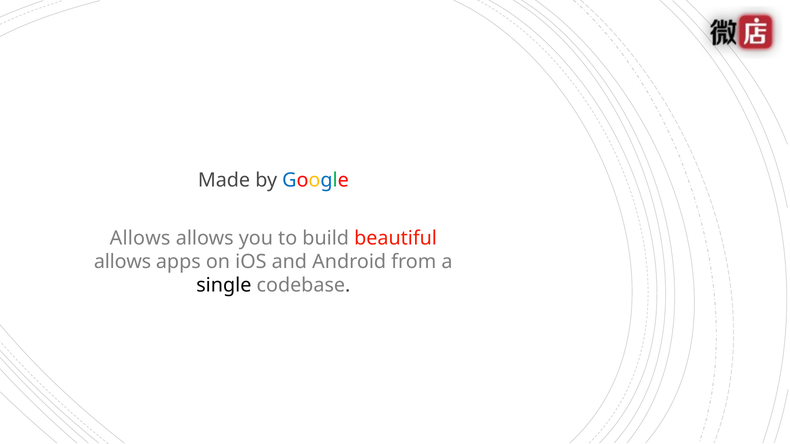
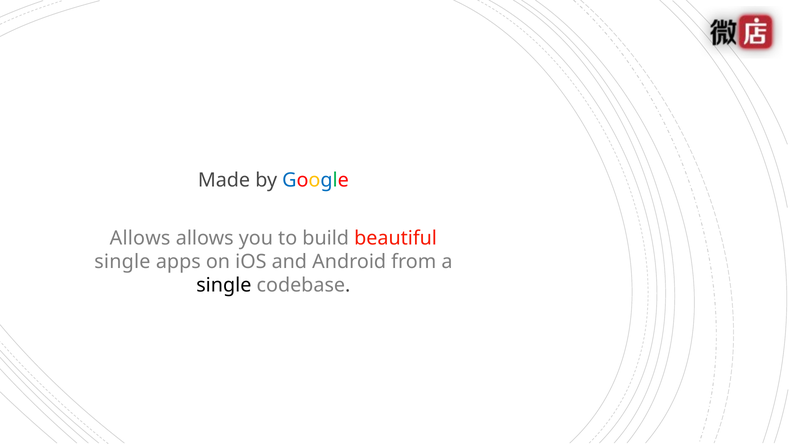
allows: allows -> single (122, 262)
